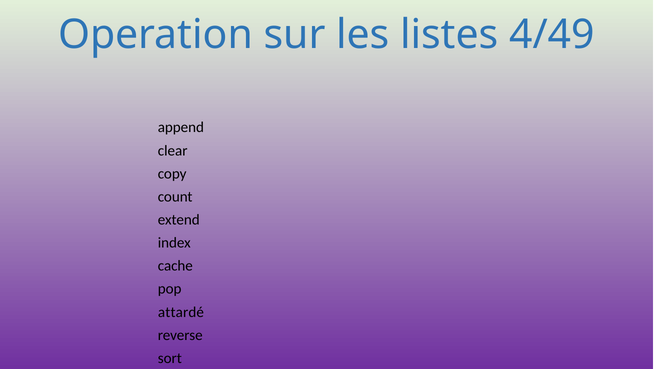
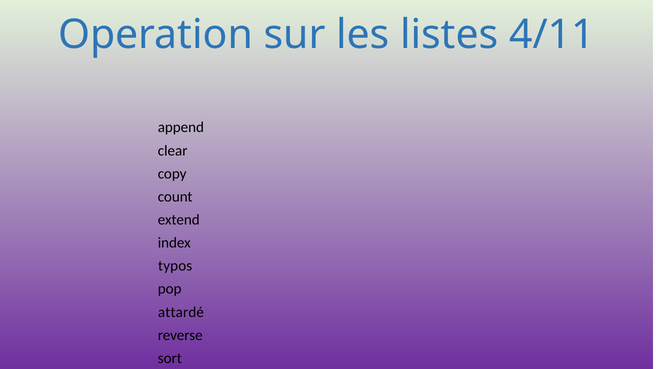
4/49: 4/49 -> 4/11 (552, 35)
cache: cache -> typos (175, 266)
